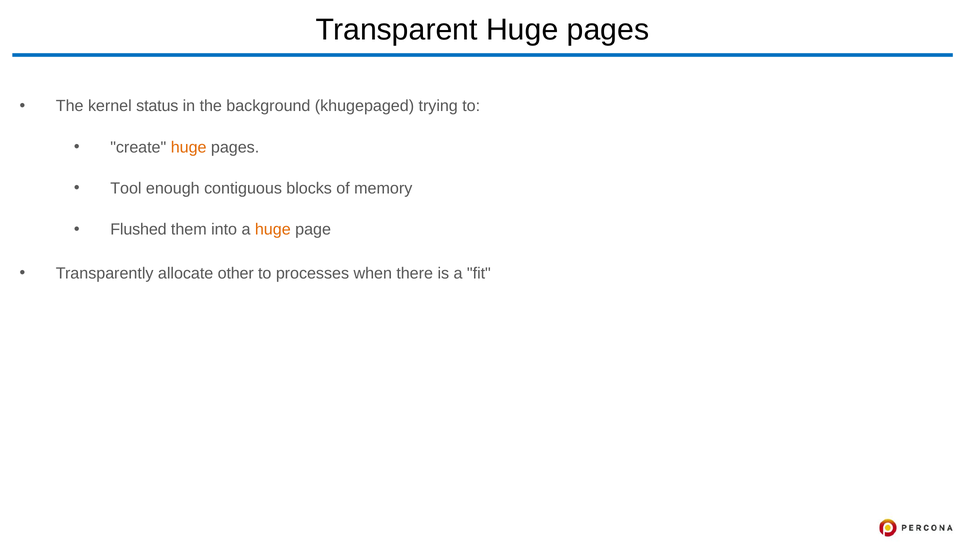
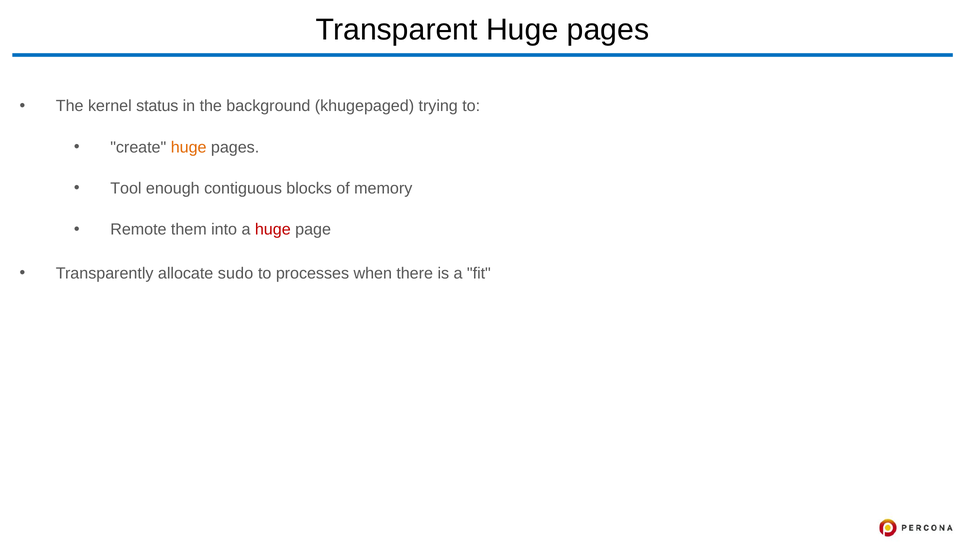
Flushed: Flushed -> Remote (138, 230)
huge colour: orange -> red (273, 230)
other: other -> sudo (236, 274)
